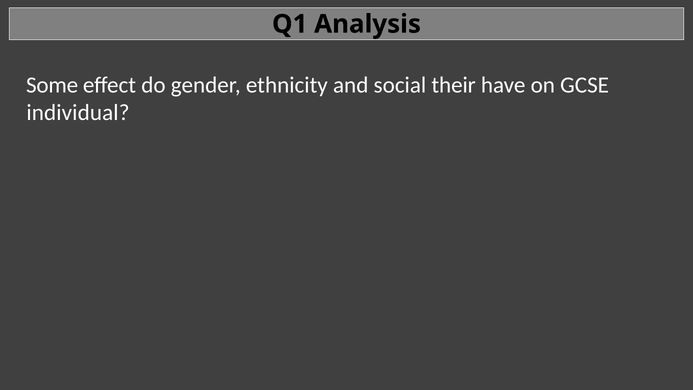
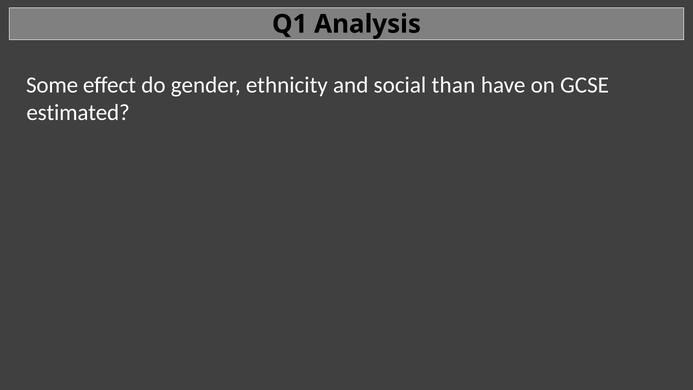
their: their -> than (453, 85)
individual: individual -> estimated (78, 113)
